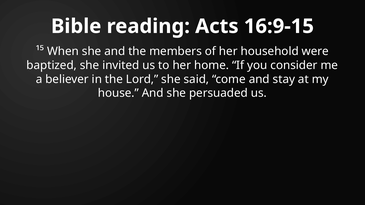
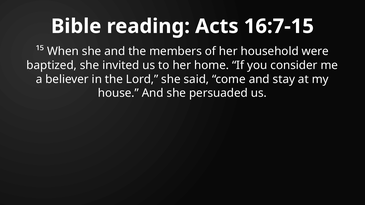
16:9-15: 16:9-15 -> 16:7-15 (279, 26)
